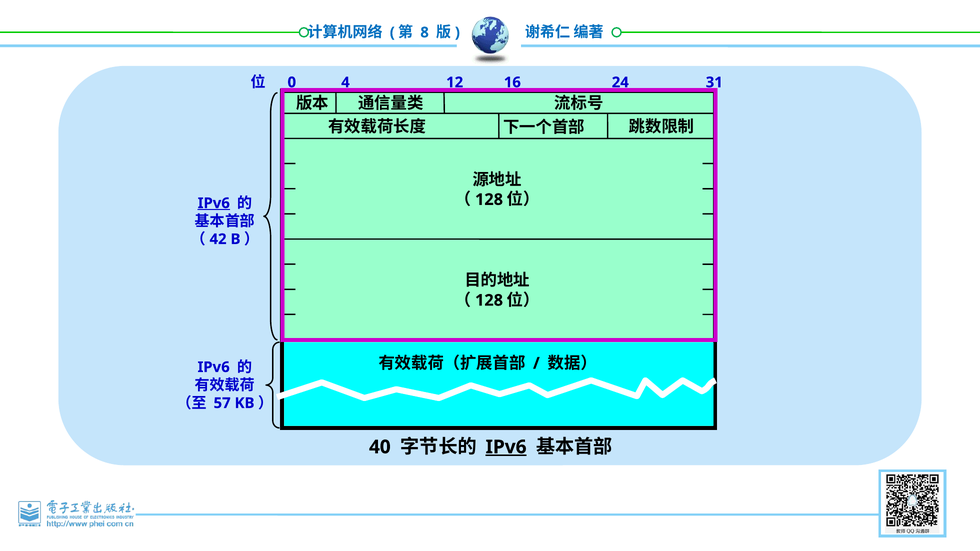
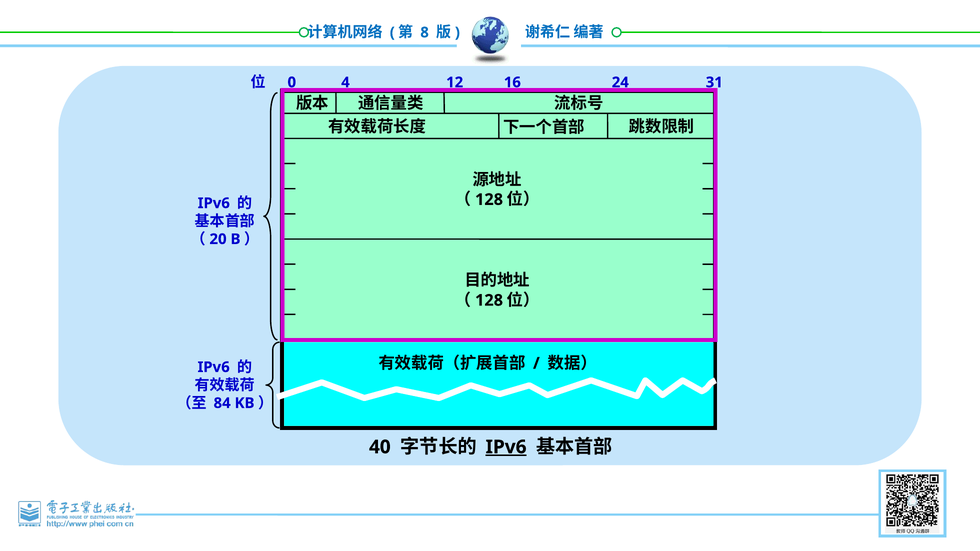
IPv6 underline: present -> none (214, 203)
42: 42 -> 20 (218, 239)
57: 57 -> 84 (222, 403)
